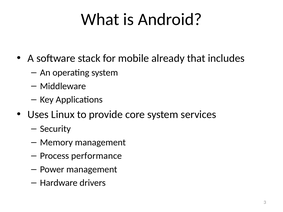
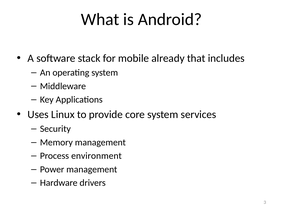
performance: performance -> environment (96, 156)
